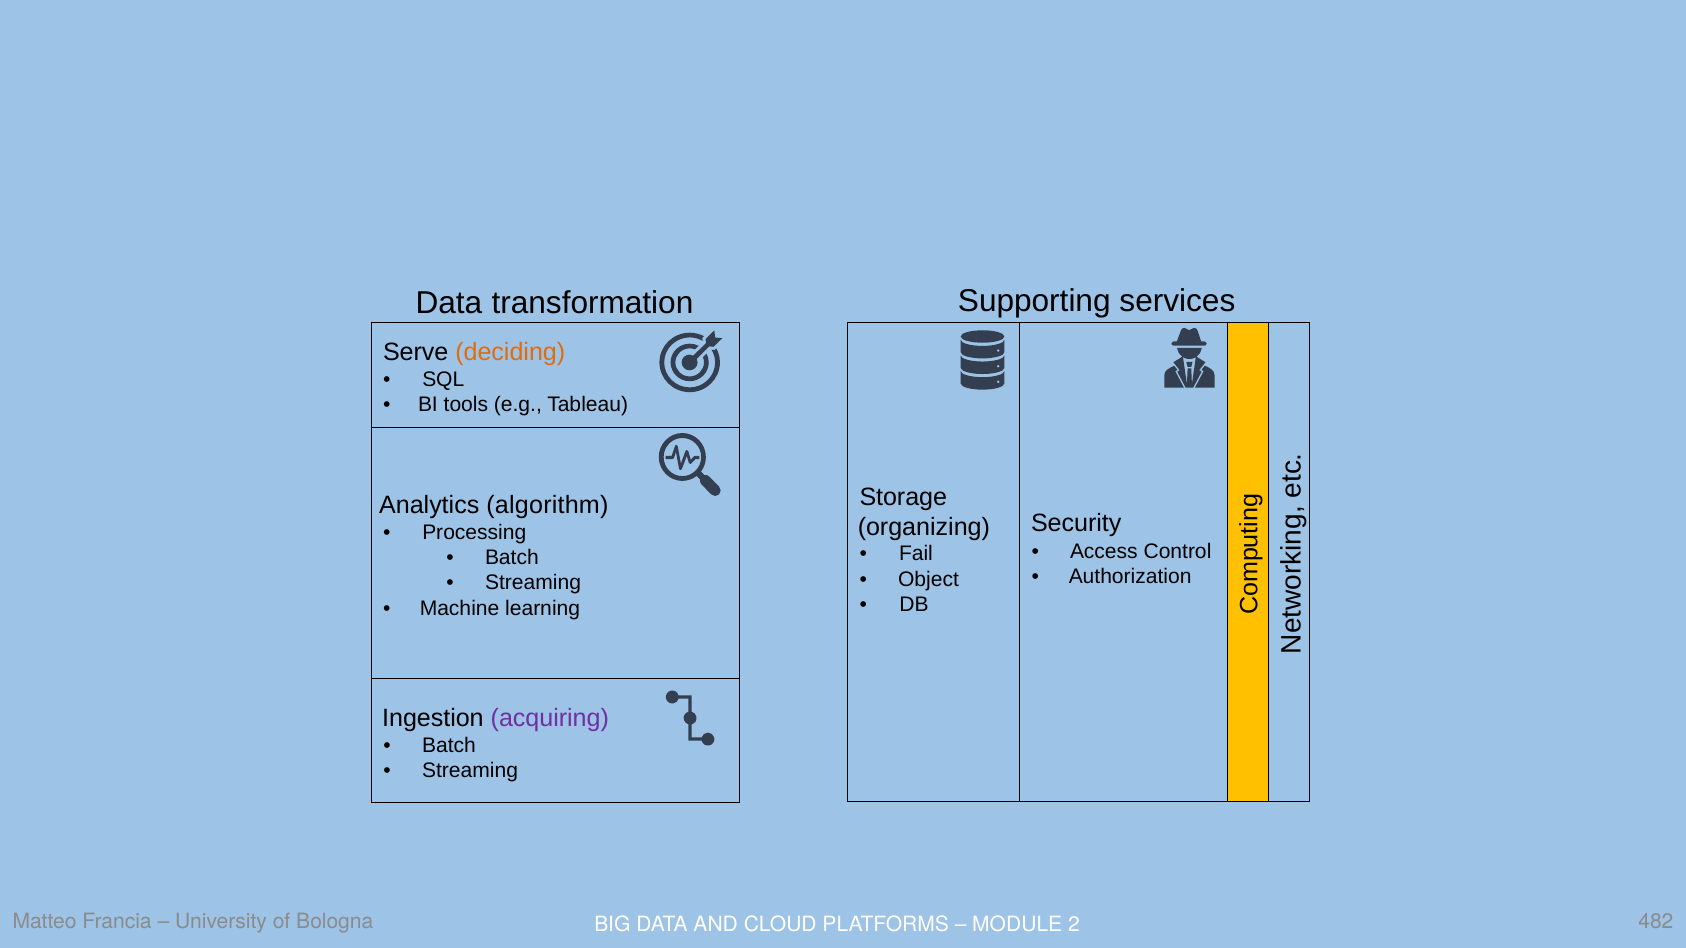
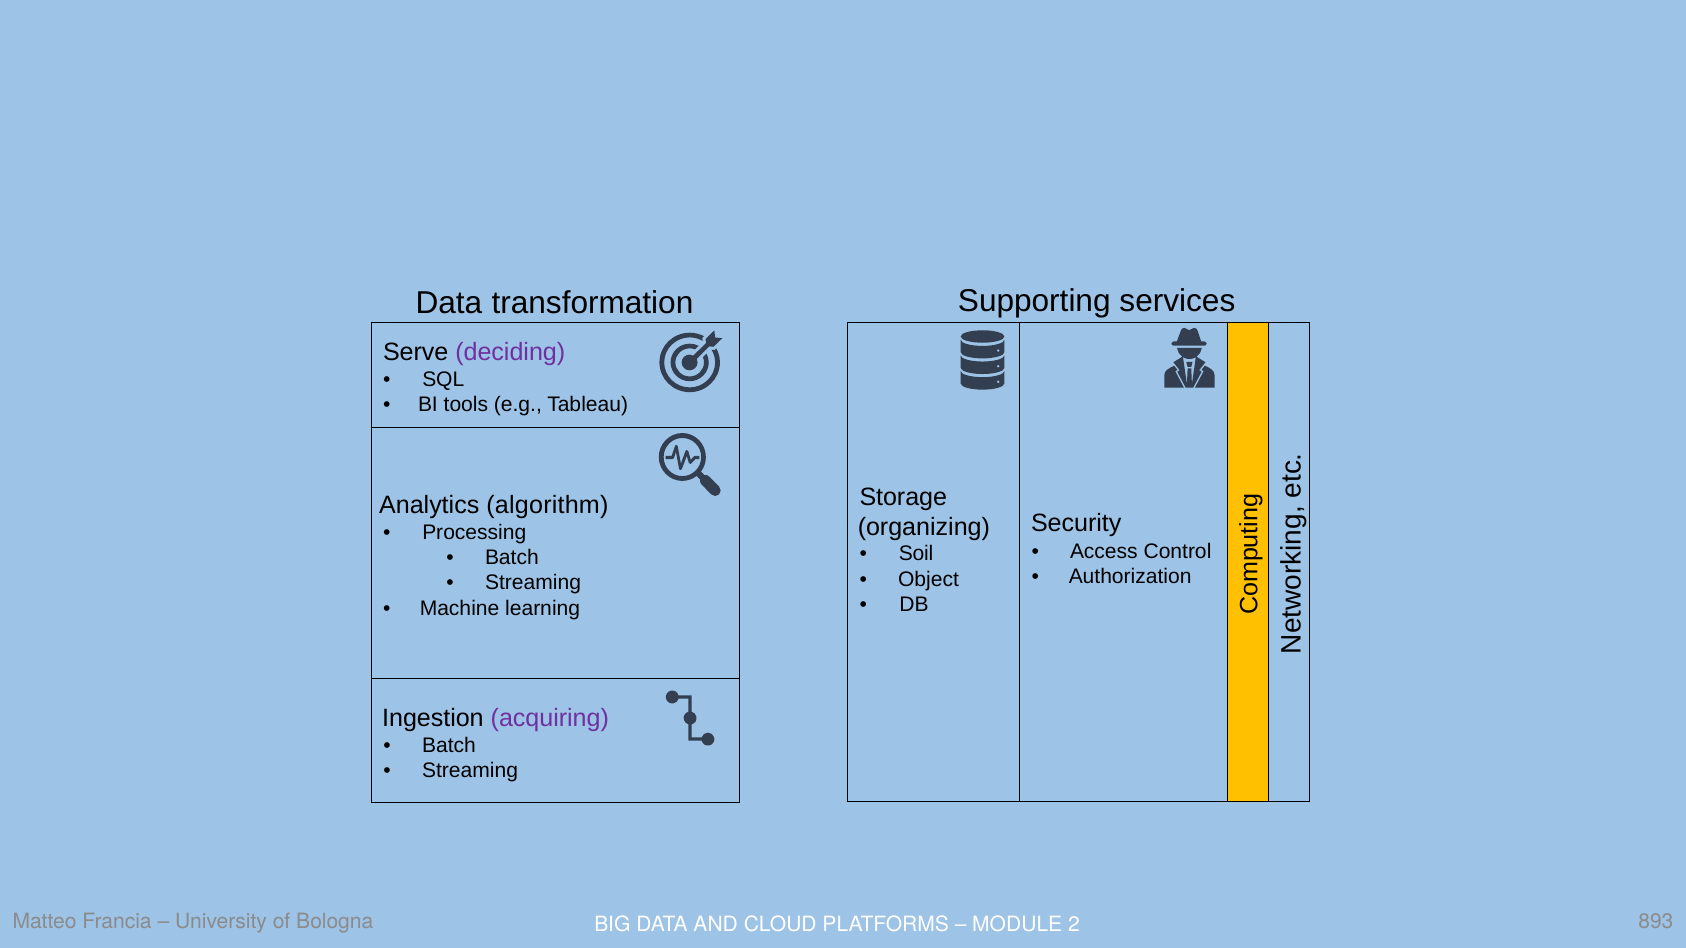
deciding colour: orange -> purple (510, 352)
Fail: Fail -> Soil (916, 554)
482: 482 -> 893 (1656, 922)
